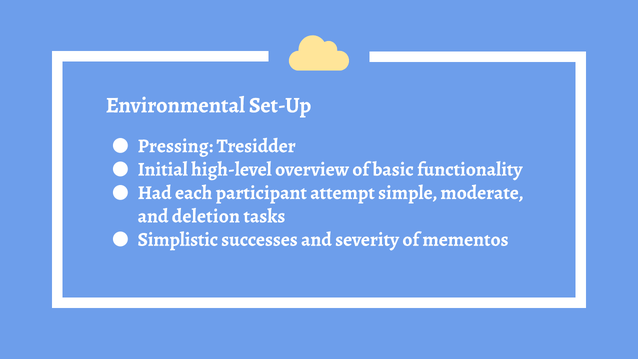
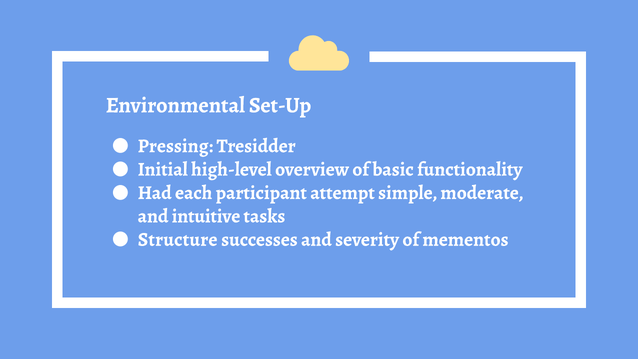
deletion: deletion -> intuitive (206, 216)
Simplistic: Simplistic -> Structure (178, 239)
